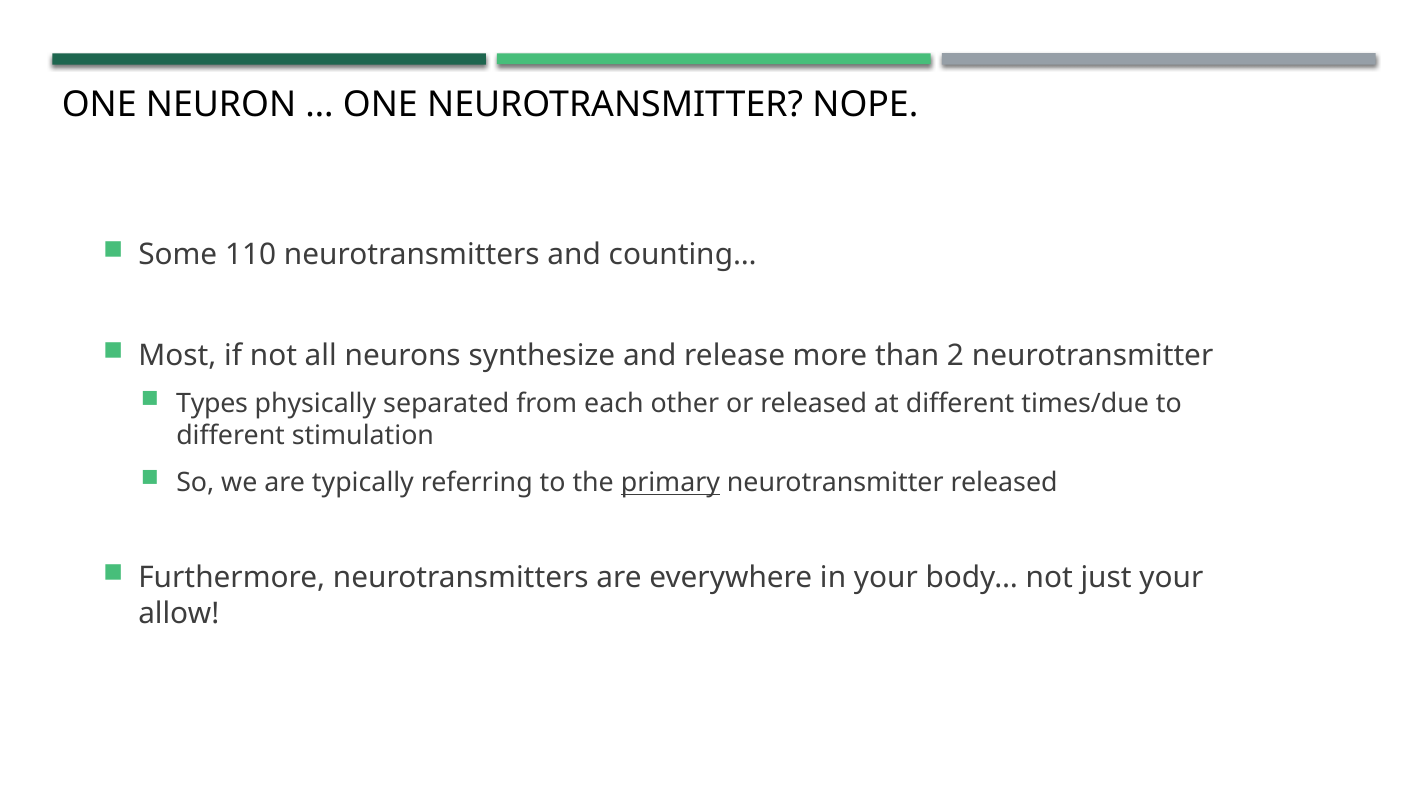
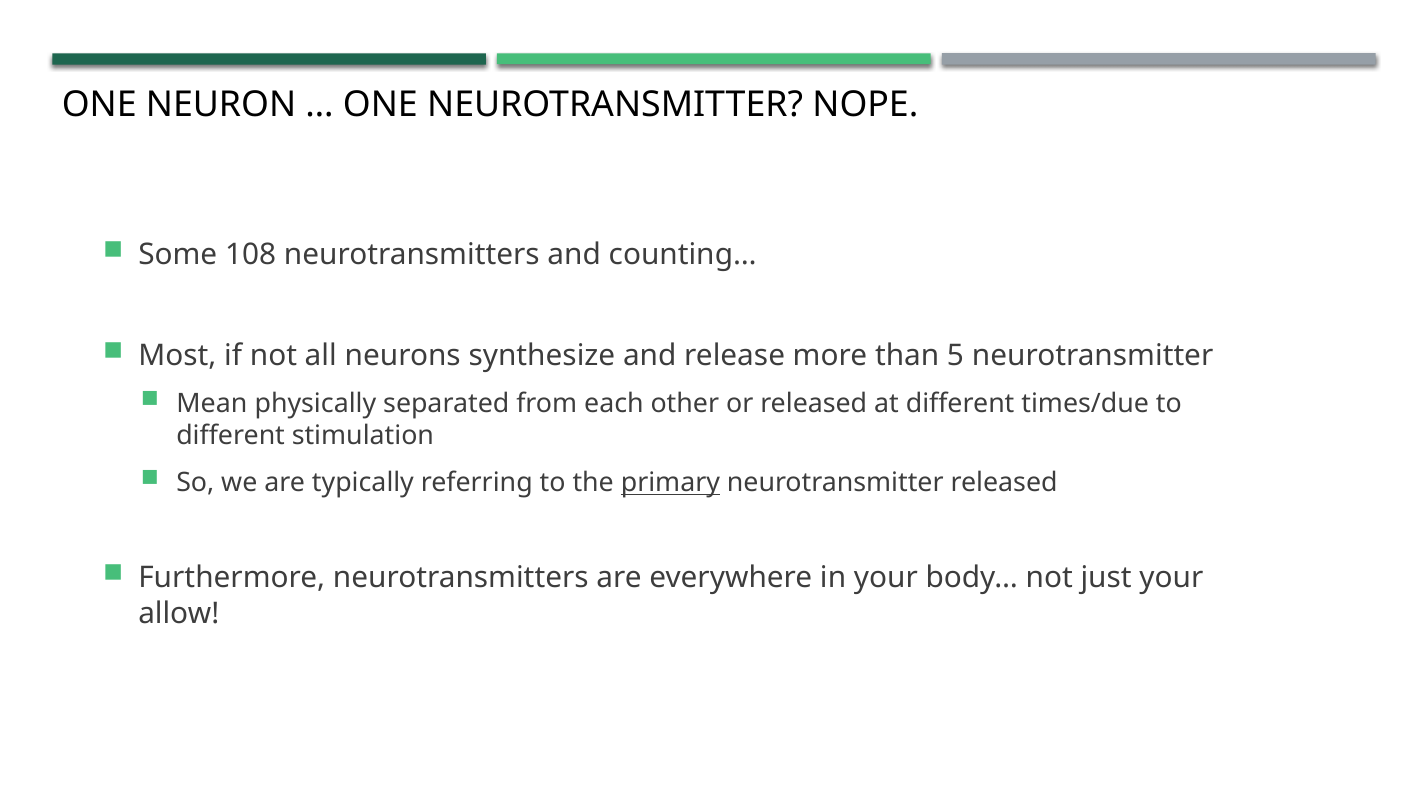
110: 110 -> 108 (251, 255)
2: 2 -> 5 (956, 356)
Types: Types -> Mean (212, 404)
